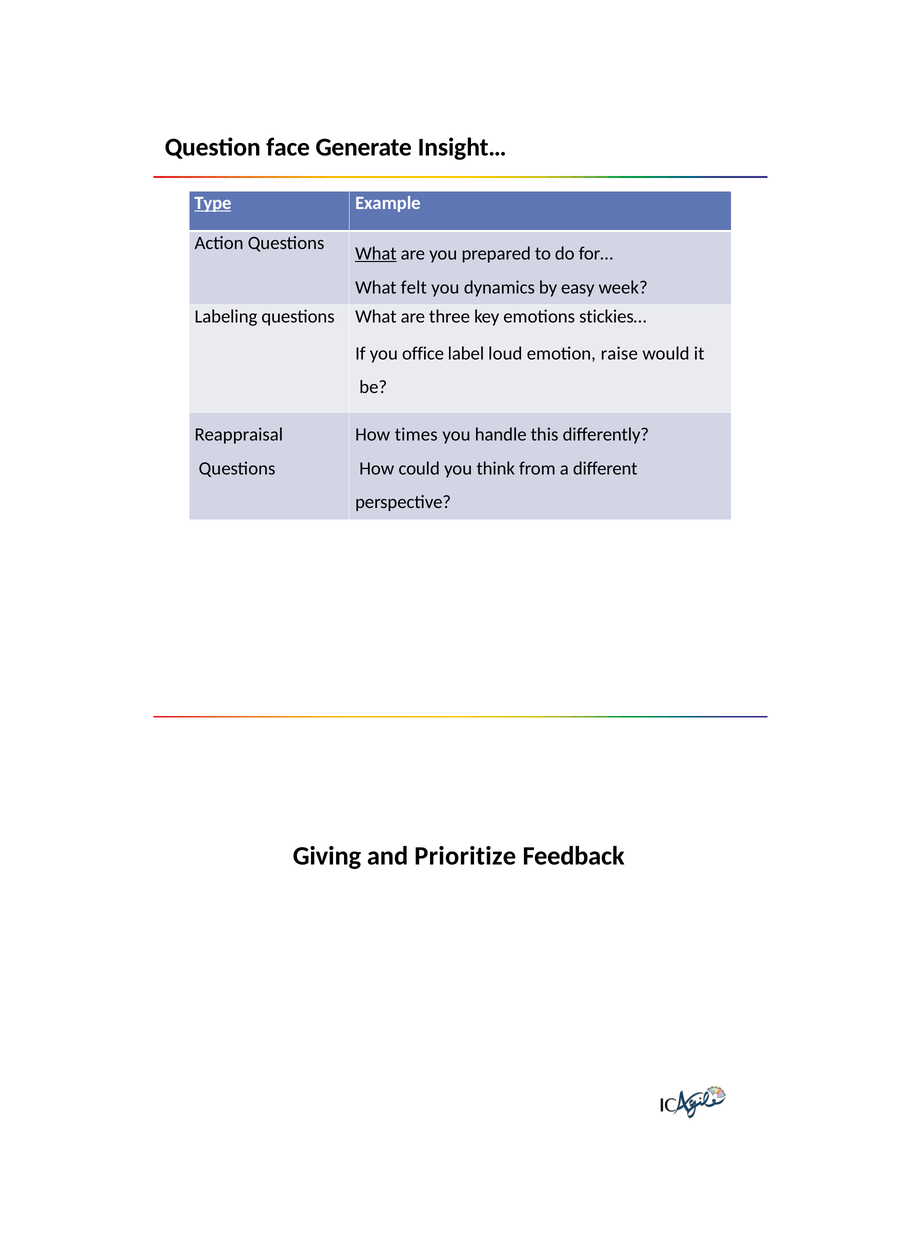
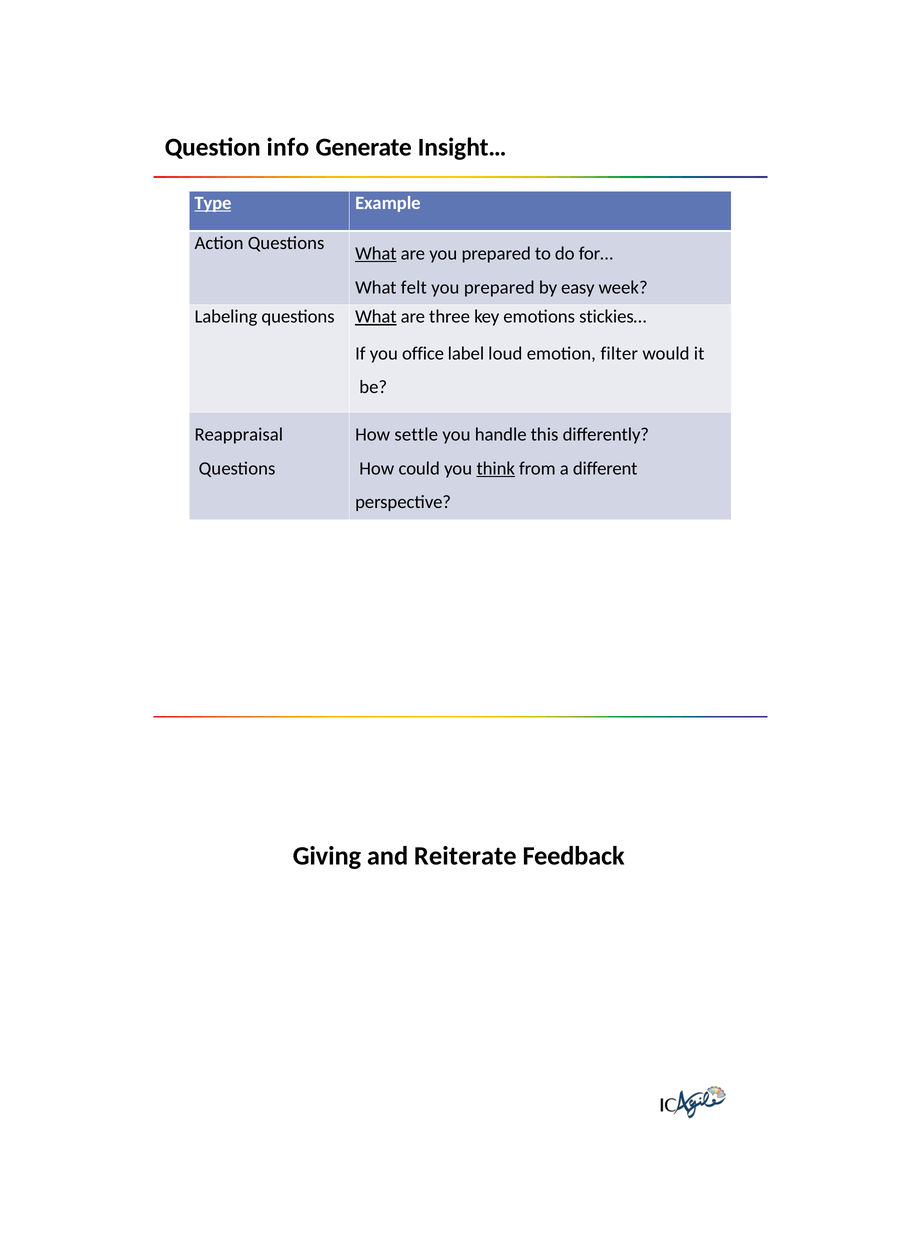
face: face -> info (288, 147)
dynamics: dynamics -> prepared (499, 287)
What underline: none -> present (376, 317)
raise: raise -> filter (619, 353)
times: times -> settle (416, 435)
think underline: none -> present (496, 468)
Prioritize: Prioritize -> Reiterate (465, 856)
